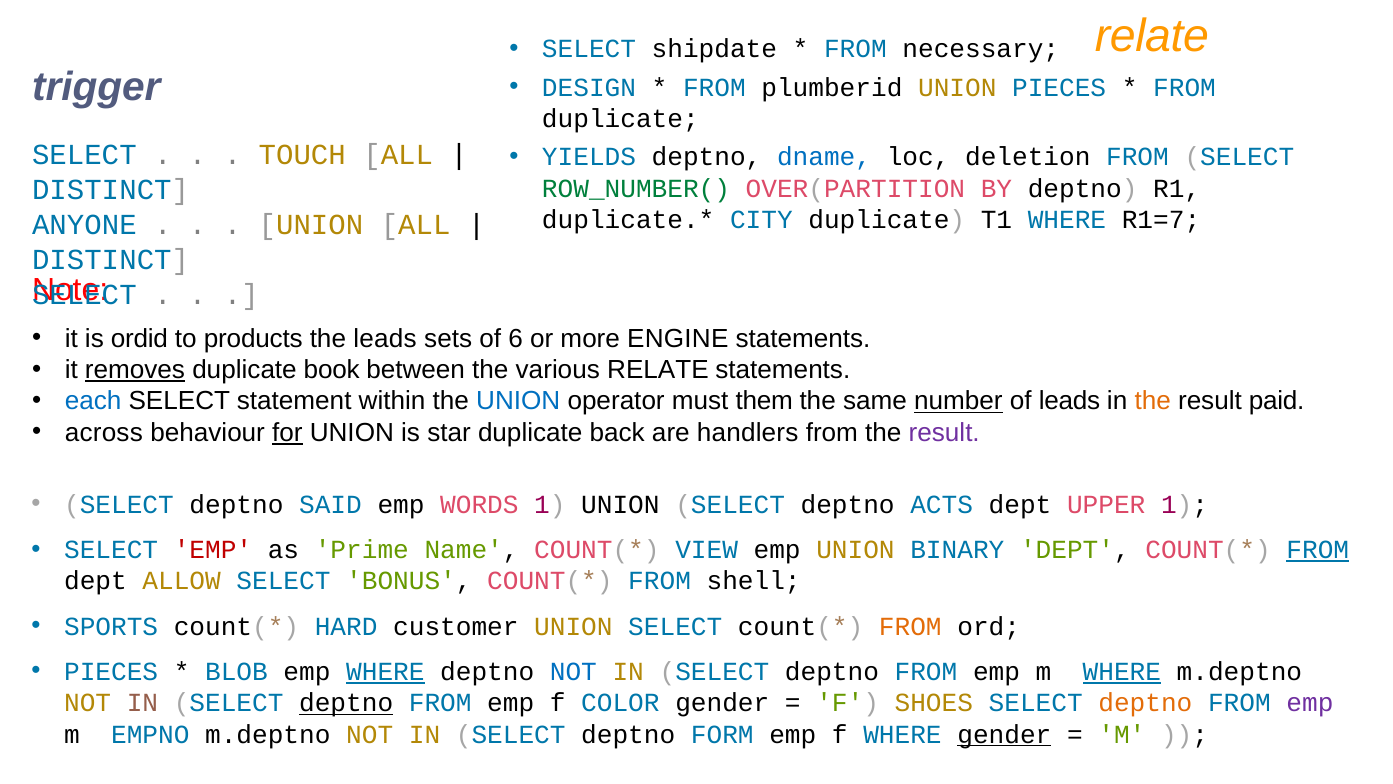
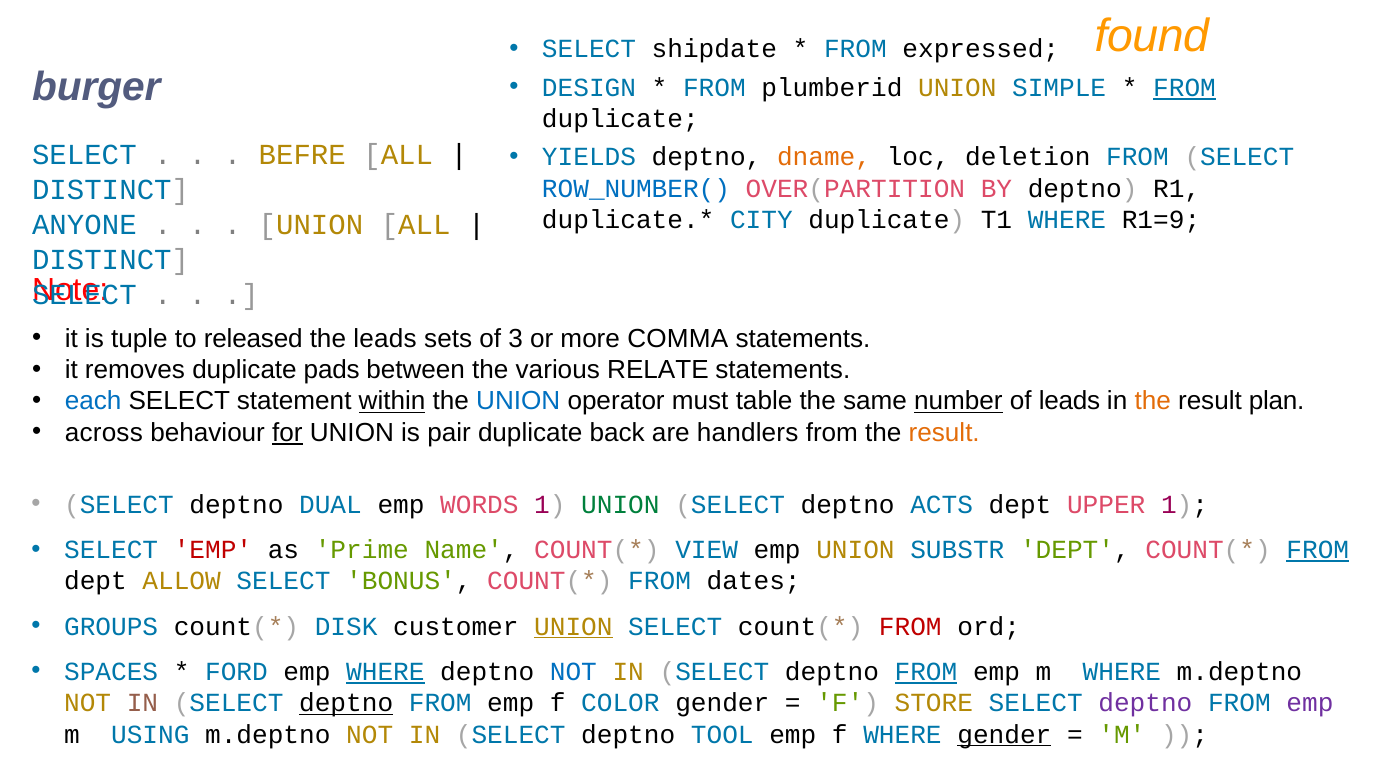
relate: relate -> found (1152, 36)
necessary: necessary -> expressed (981, 49)
trigger: trigger -> burger (96, 87)
UNION PIECES: PIECES -> SIMPLE (1059, 88)
FROM underline: none -> present (1185, 88)
dname colour: blue -> orange (824, 157)
TOUCH: TOUCH -> BEFRE (302, 155)
ROW_NUMBER( colour: green -> blue (636, 189)
R1=7: R1=7 -> R1=9 (1161, 220)
ordid: ordid -> tuple (139, 338)
products: products -> released (253, 338)
6: 6 -> 3 (516, 338)
ENGINE: ENGINE -> COMMA (678, 338)
removes underline: present -> none (135, 370)
book: book -> pads (332, 370)
within underline: none -> present (392, 401)
them: them -> table (764, 401)
paid: paid -> plan (1277, 401)
star: star -> pair (449, 432)
result colour: purple -> orange (944, 432)
SAID: SAID -> DUAL (330, 504)
UNION colour: black -> green (620, 504)
BINARY: BINARY -> SUBSTR (957, 550)
shell: shell -> dates (754, 581)
SPORTS: SPORTS -> GROUPS (111, 626)
HARD: HARD -> DISK (346, 626)
UNION underline: none -> present (573, 626)
FROM colour: orange -> red (910, 626)
PIECES: PIECES -> SPACES (111, 671)
BLOB: BLOB -> FORD (236, 671)
FROM underline: none -> present (926, 671)
WHERE underline: present -> none (1122, 671)
SHOES: SHOES -> STORE (934, 703)
deptno colour: orange -> purple (1145, 703)
EMPNO: EMPNO -> USING (150, 734)
FORM: FORM -> TOOL (722, 734)
